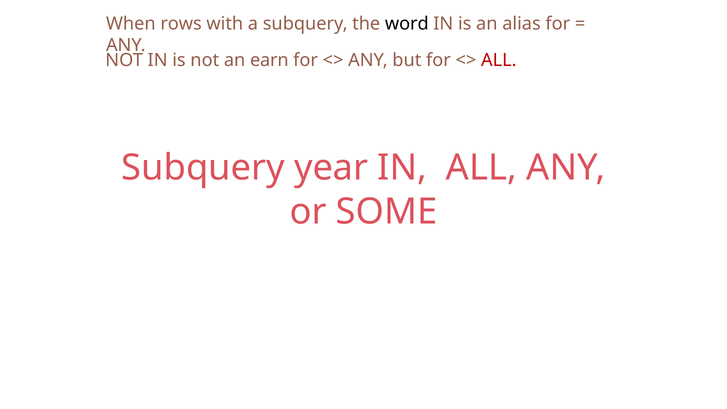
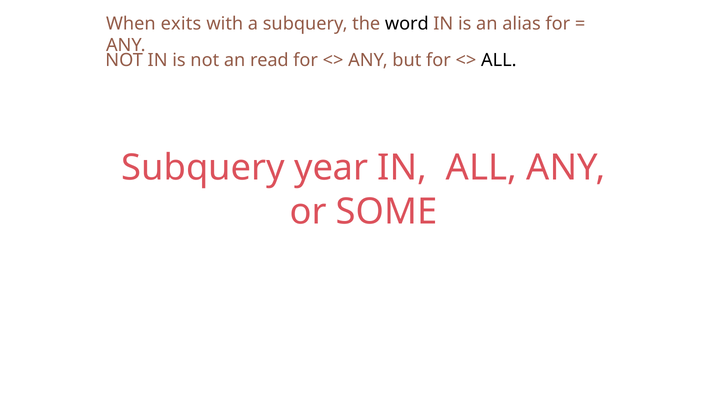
rows: rows -> exits (181, 24)
earn: earn -> read (269, 60)
ALL colour: red -> black (499, 60)
